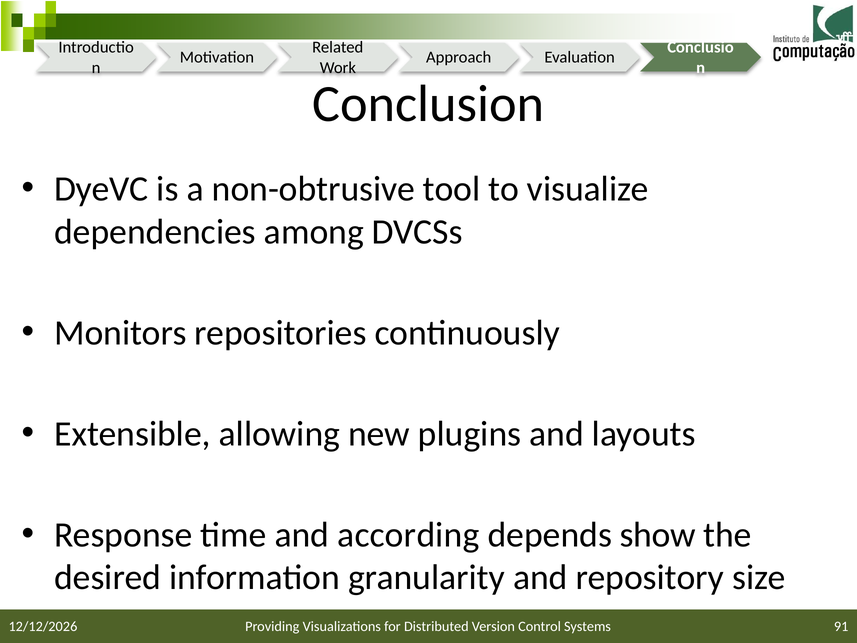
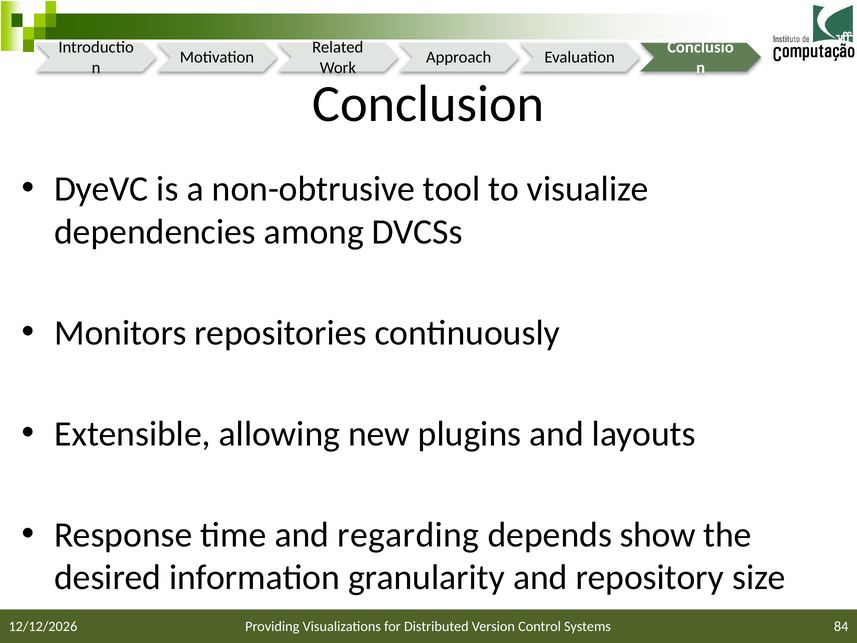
according: according -> regarding (408, 535)
91: 91 -> 84 (841, 626)
